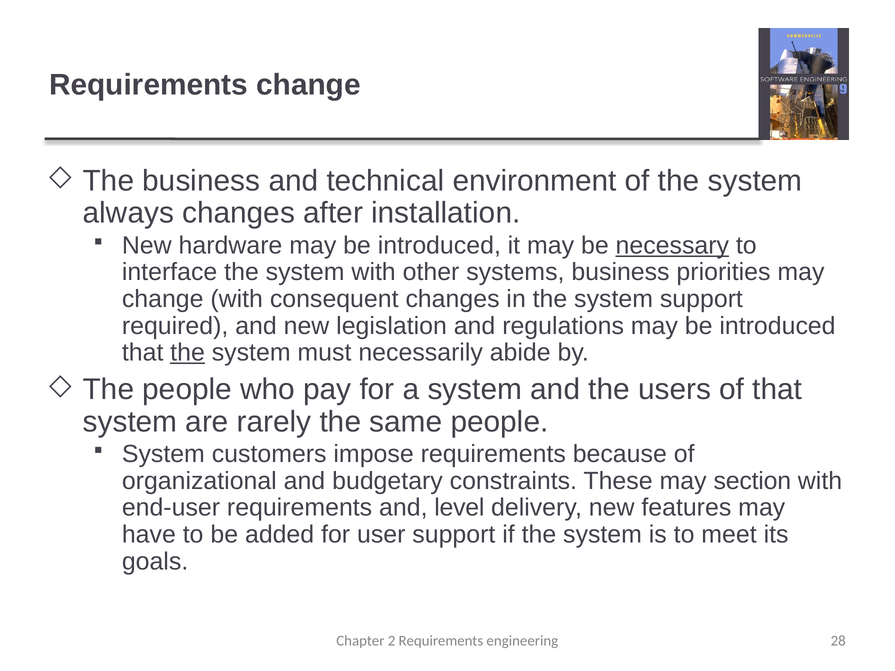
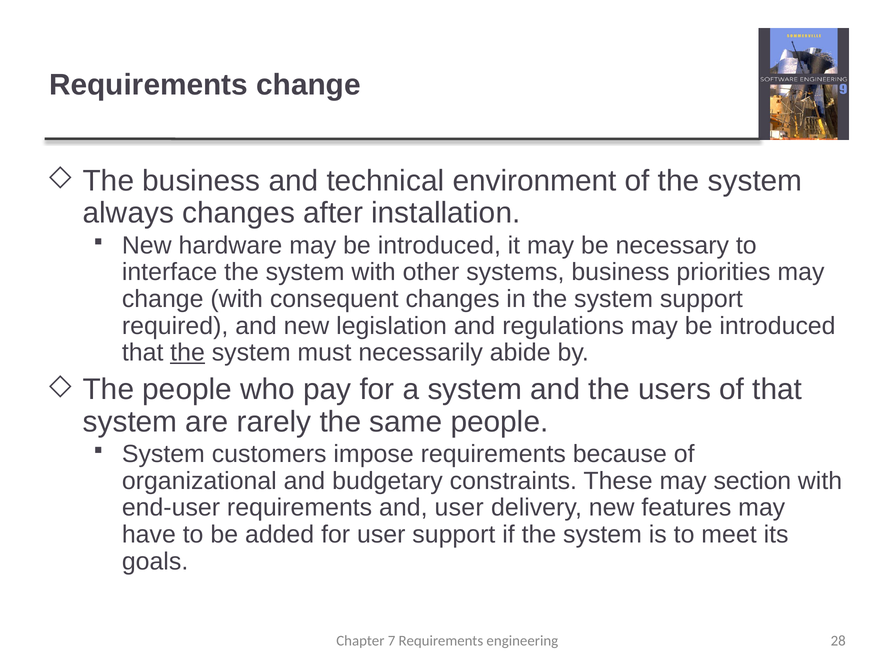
necessary underline: present -> none (672, 245)
and level: level -> user (459, 508)
2: 2 -> 7 (392, 641)
